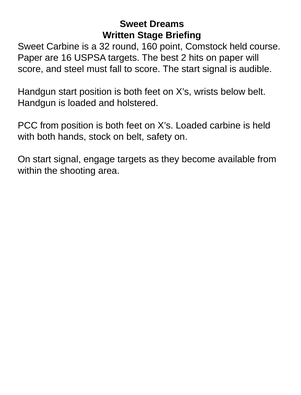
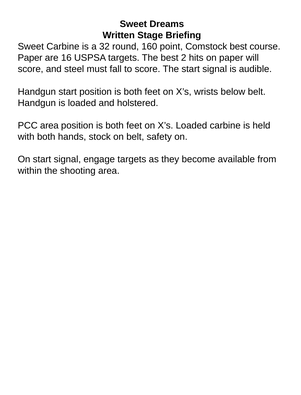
Comstock held: held -> best (238, 47)
PCC from: from -> area (49, 126)
